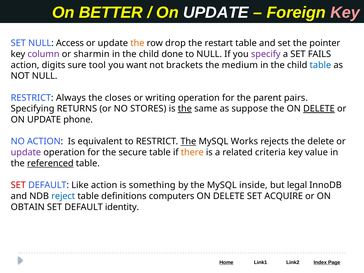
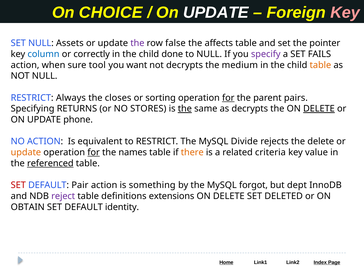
BETTER: BETTER -> CHOICE (111, 13)
Access: Access -> Assets (70, 43)
the colour: orange -> purple (137, 43)
drop: drop -> false (175, 43)
restart: restart -> affects (219, 43)
column colour: purple -> blue (44, 54)
sharmin: sharmin -> correctly (92, 54)
digits: digits -> when (54, 65)
not brackets: brackets -> decrypts (185, 65)
table colour: blue -> orange (320, 65)
writing: writing -> sorting (161, 98)
for underline: none -> present (228, 98)
as suppose: suppose -> decrypts (250, 109)
The underline: present -> none (188, 141)
Works: Works -> Divide (244, 141)
update colour: purple -> orange (26, 152)
for underline: none -> present (94, 152)
secure: secure -> names (133, 152)
Like: Like -> Pair (80, 185)
inside: inside -> forgot (253, 185)
legal: legal -> dept (297, 185)
reject colour: blue -> purple (63, 196)
computers: computers -> extensions (172, 196)
ACQUIRE: ACQUIRE -> DELETED (284, 196)
